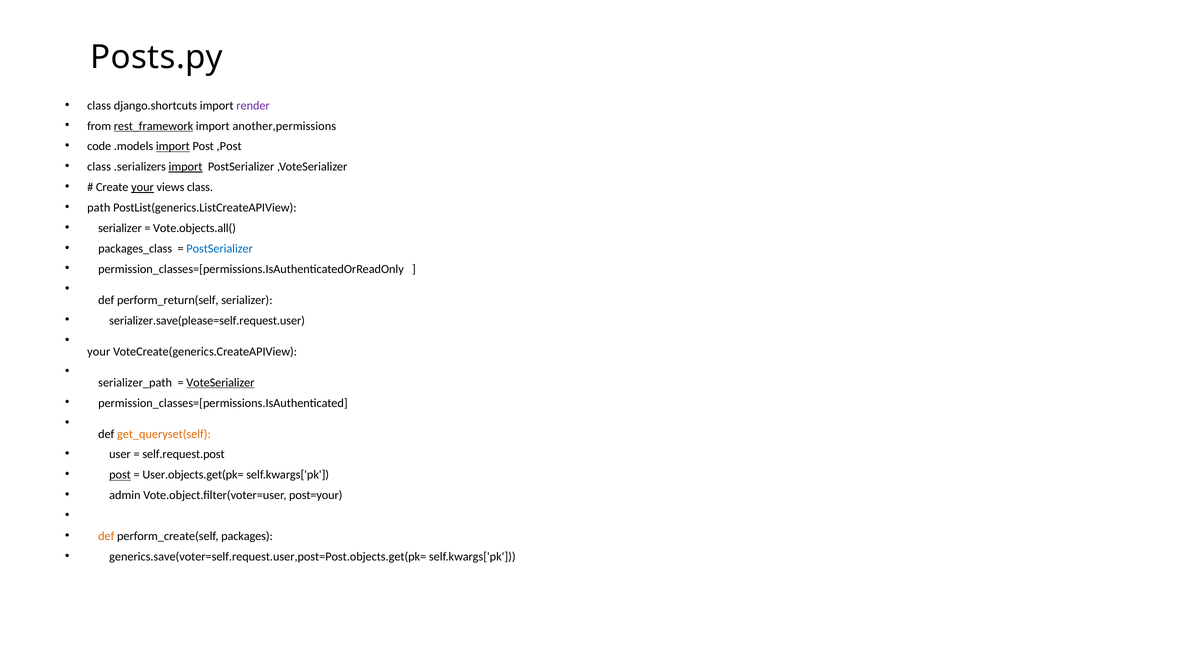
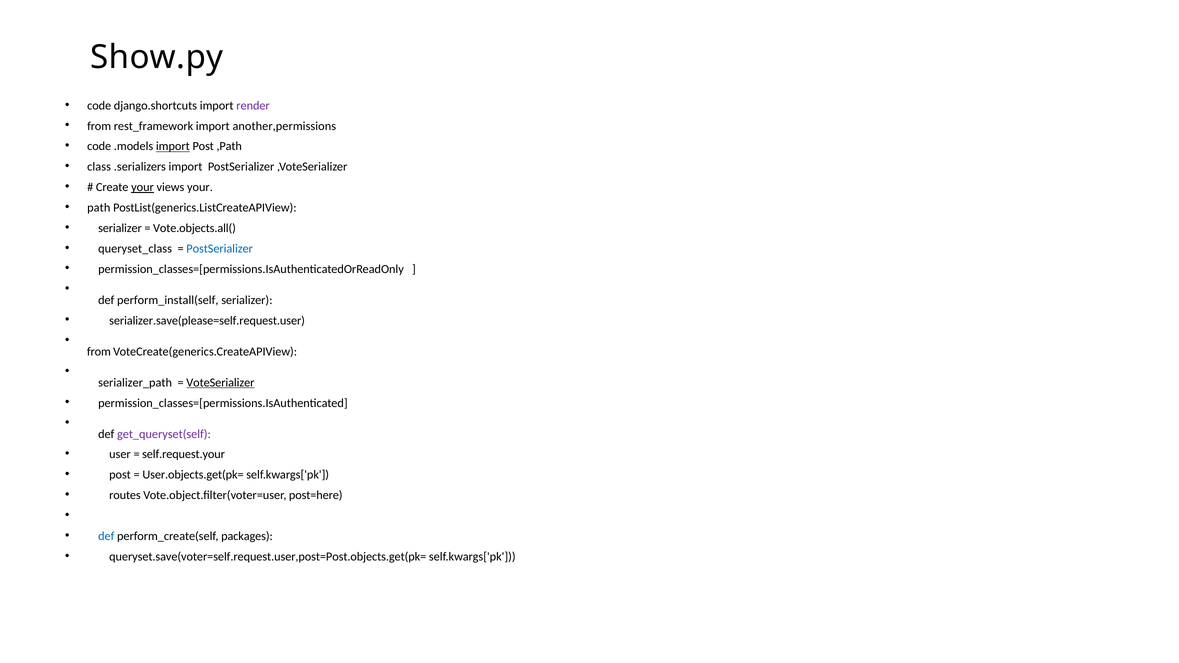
Posts.py: Posts.py -> Show.py (157, 57)
class: class -> code (99, 106)
rest_framework underline: present -> none (154, 126)
,Post: ,Post -> ,Path (229, 146)
import underline: present -> none (185, 167)
views class: class -> your (200, 187)
packages_class: packages_class -> queryset_class (135, 249)
perform_return(self: perform_return(self -> perform_install(self (168, 300)
your: your -> from (99, 352)
get_queryset(self colour: orange -> purple (164, 434)
self.request.post: self.request.post -> self.request.your (184, 455)
post underline: present -> none (120, 475)
admin: admin -> routes (125, 495)
post=your: post=your -> post=here (316, 495)
def colour: orange -> blue (106, 536)
generics.save(voter=self.request.user,post=Post.objects.get(pk=: generics.save(voter=self.request.user,post=Post.objects.get(pk= -> queryset.save(voter=self.request.user,post=Post.objects.get(pk= (268, 557)
